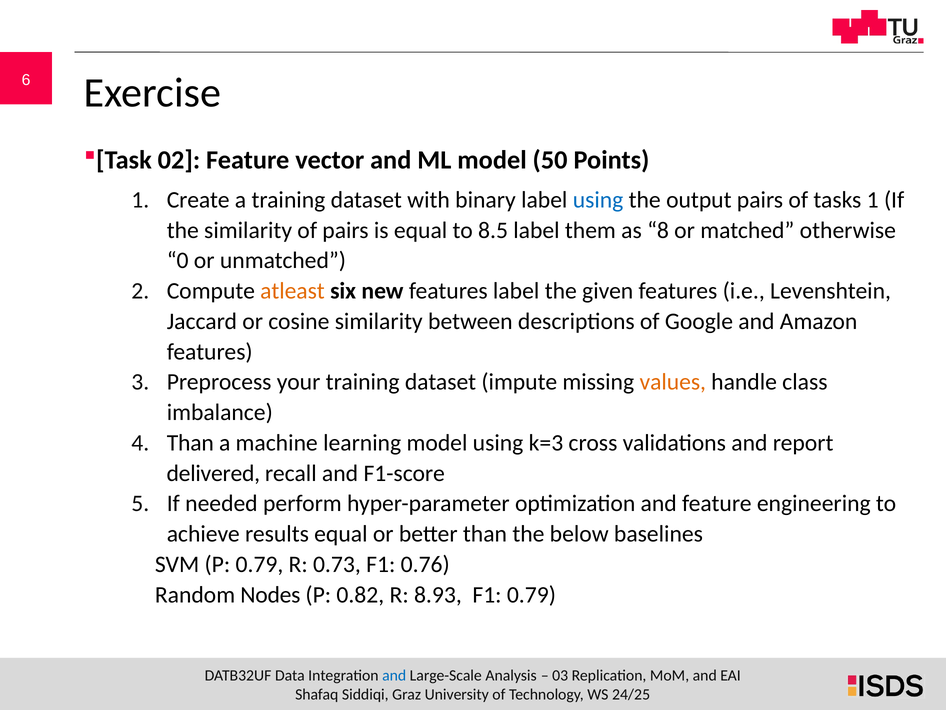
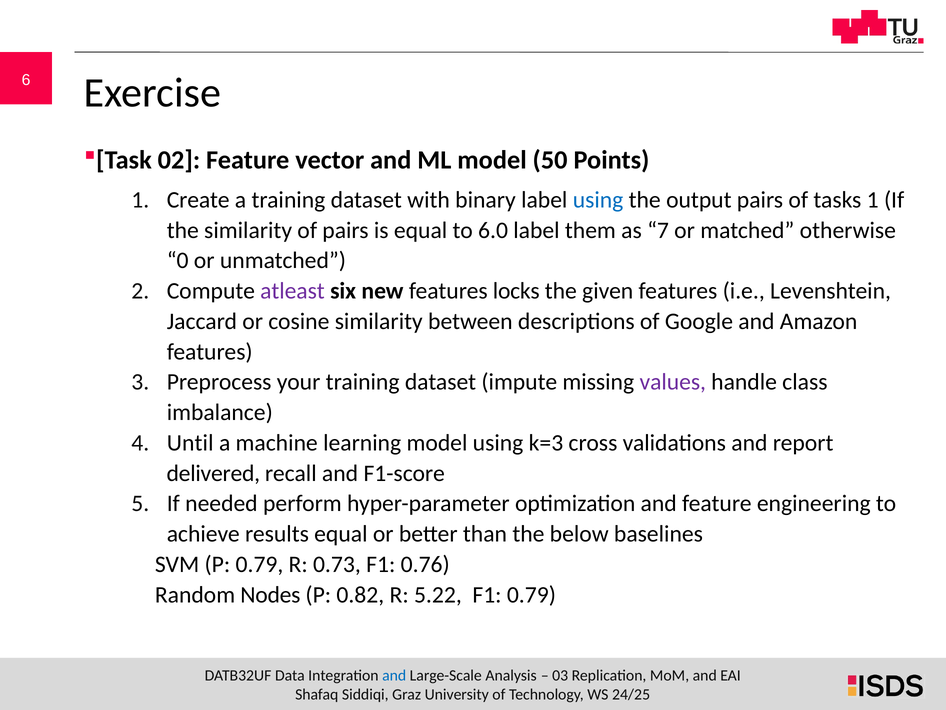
8.5: 8.5 -> 6.0 (493, 230)
8: 8 -> 7 (658, 230)
atleast colour: orange -> purple (292, 291)
features label: label -> locks (516, 291)
values colour: orange -> purple (673, 382)
Than: Than -> Until (190, 443)
8.93: 8.93 -> 5.22 (438, 594)
